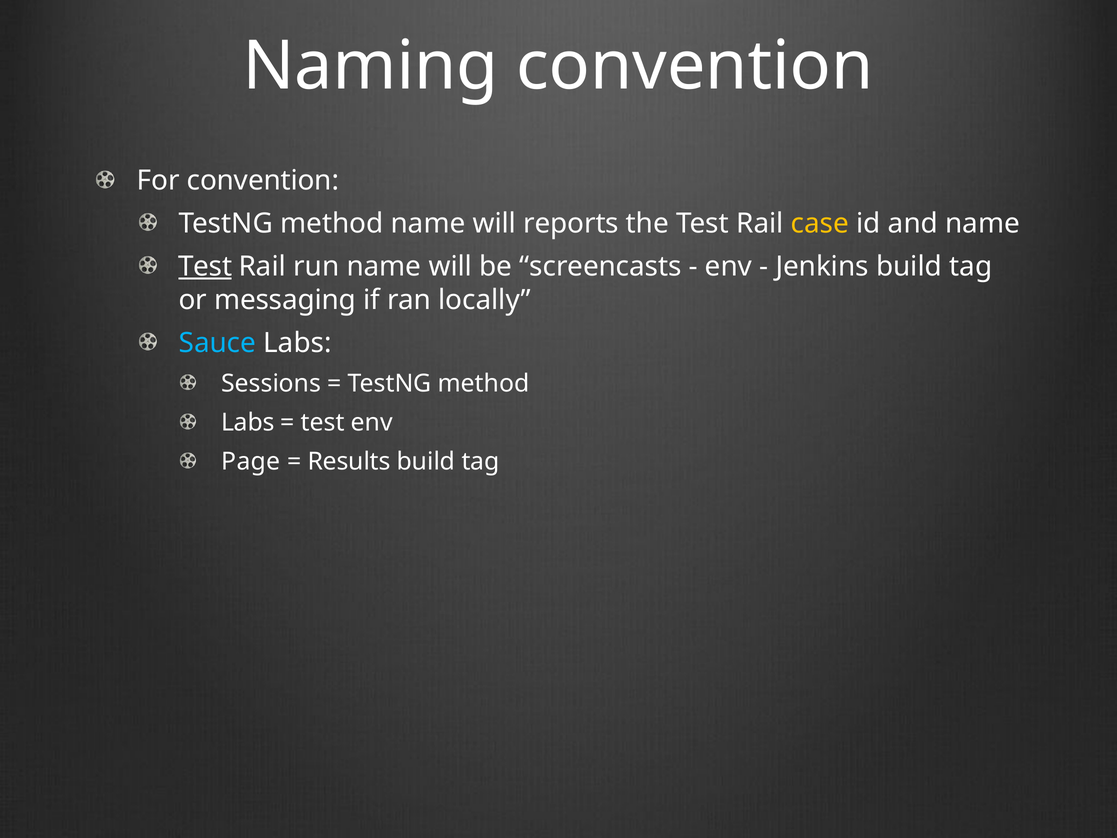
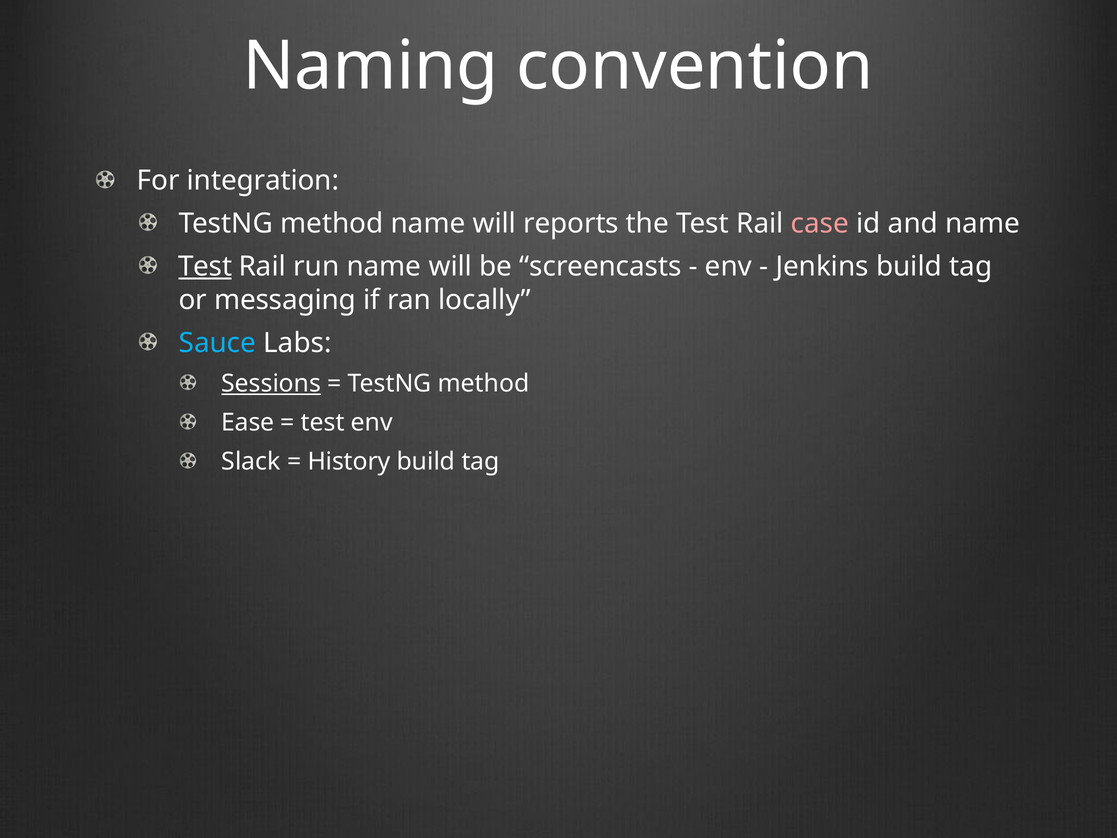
For convention: convention -> integration (263, 181)
case colour: yellow -> pink (820, 224)
Sessions underline: none -> present (271, 383)
Labs: Labs -> Ease (248, 422)
Page: Page -> Slack (251, 462)
Results: Results -> History (349, 462)
